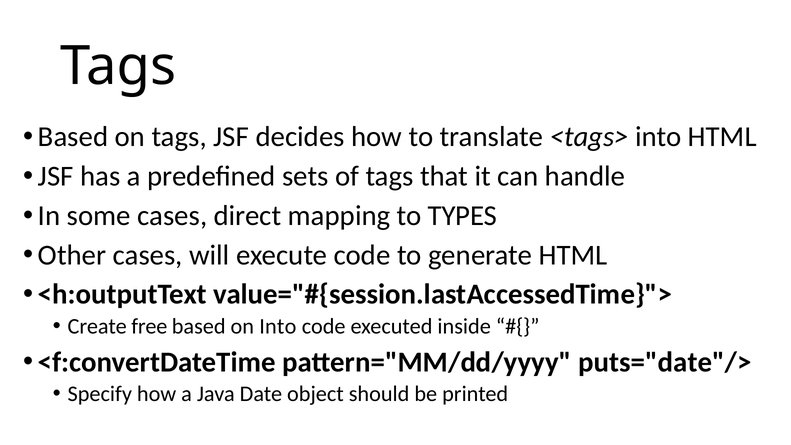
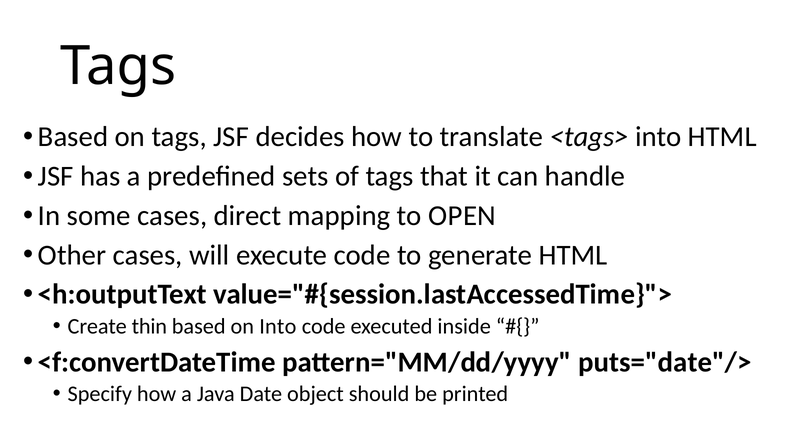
TYPES: TYPES -> OPEN (462, 216)
free: free -> thin (149, 326)
